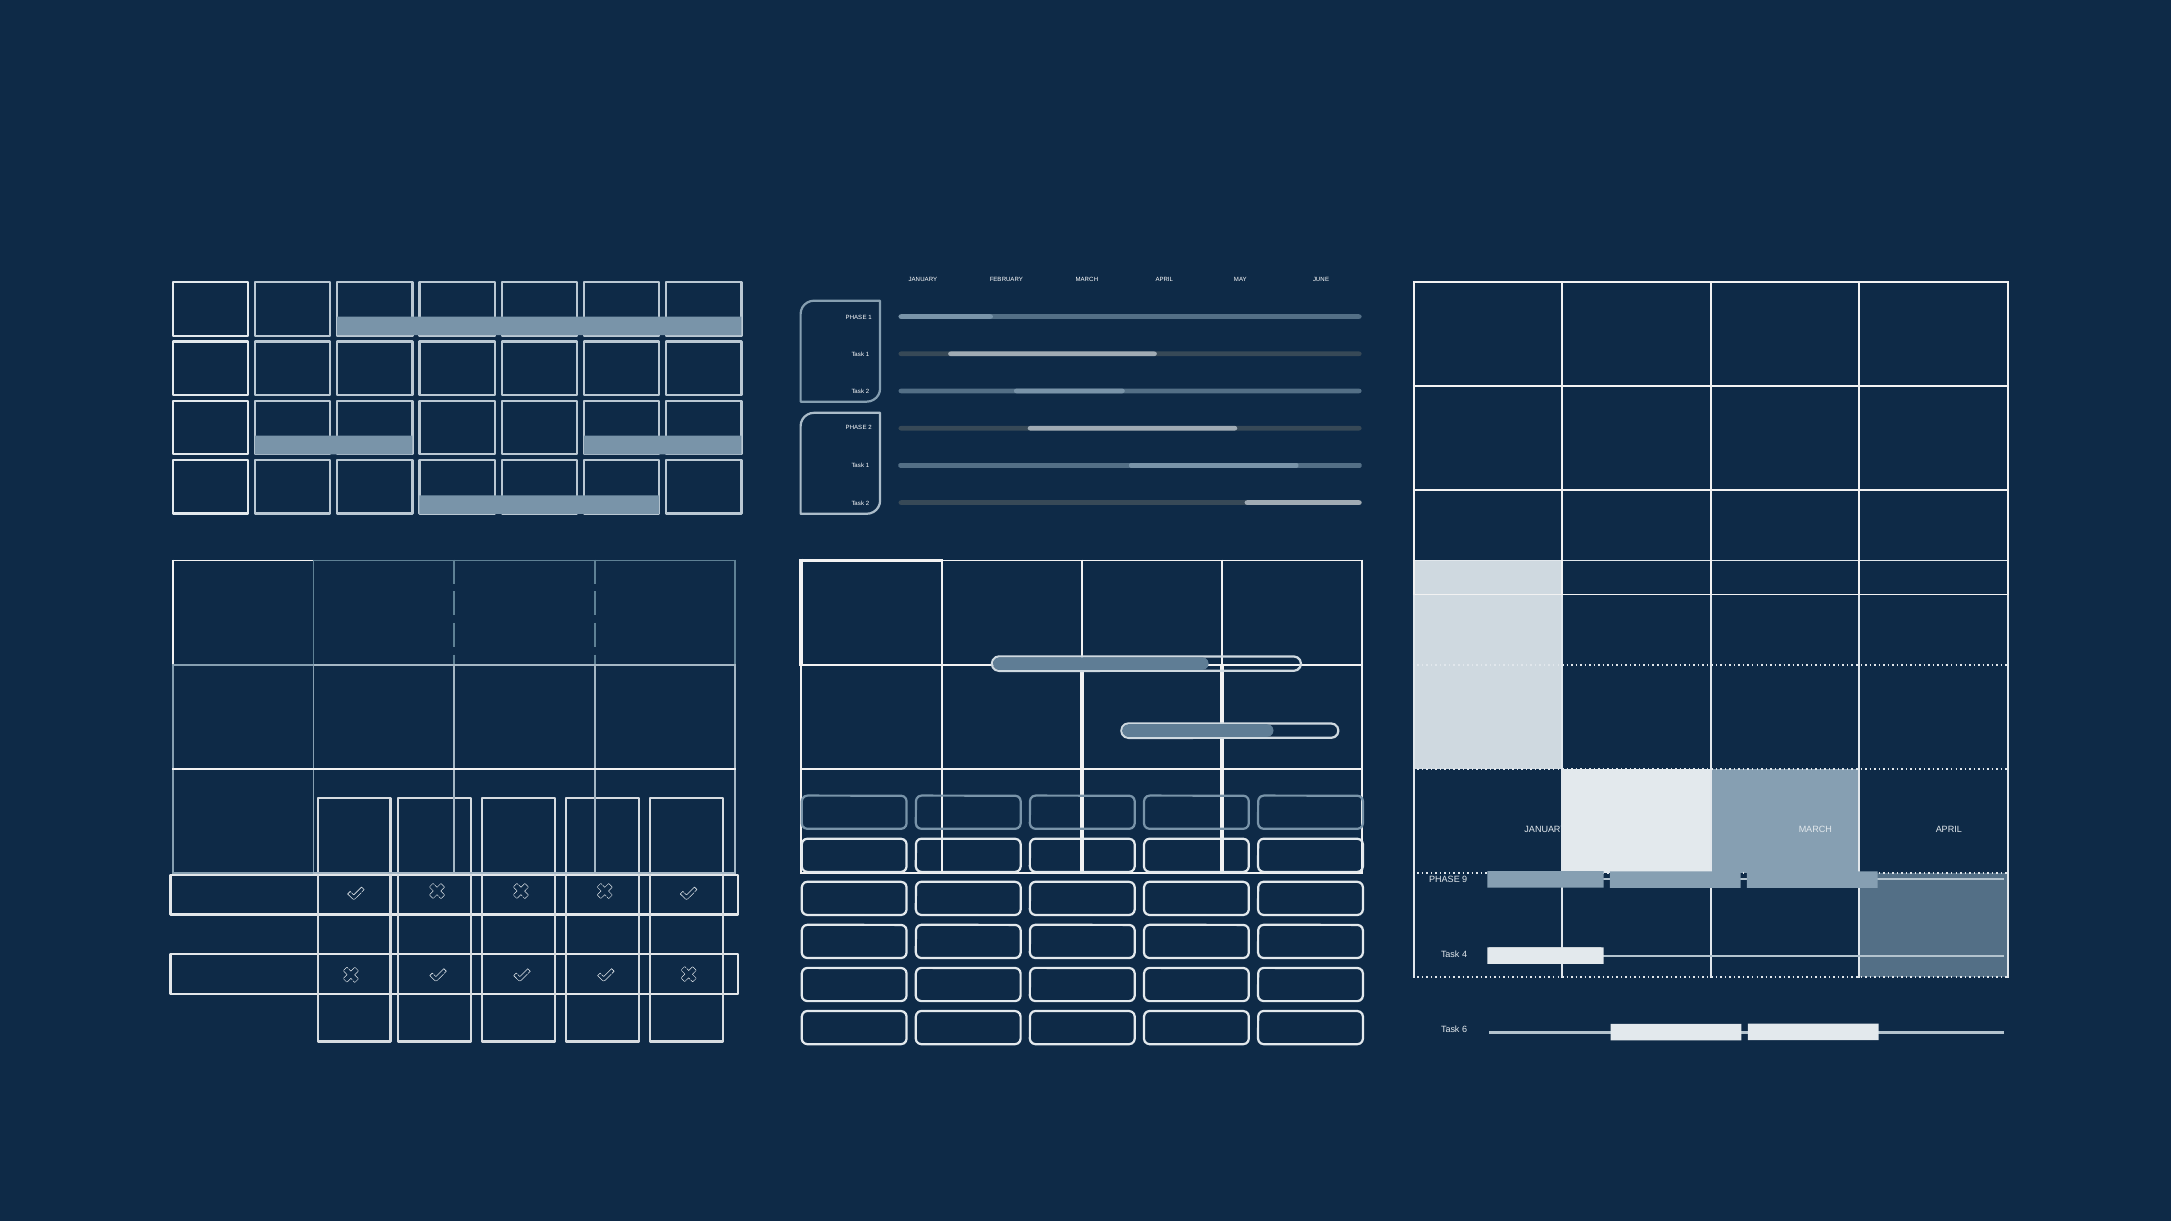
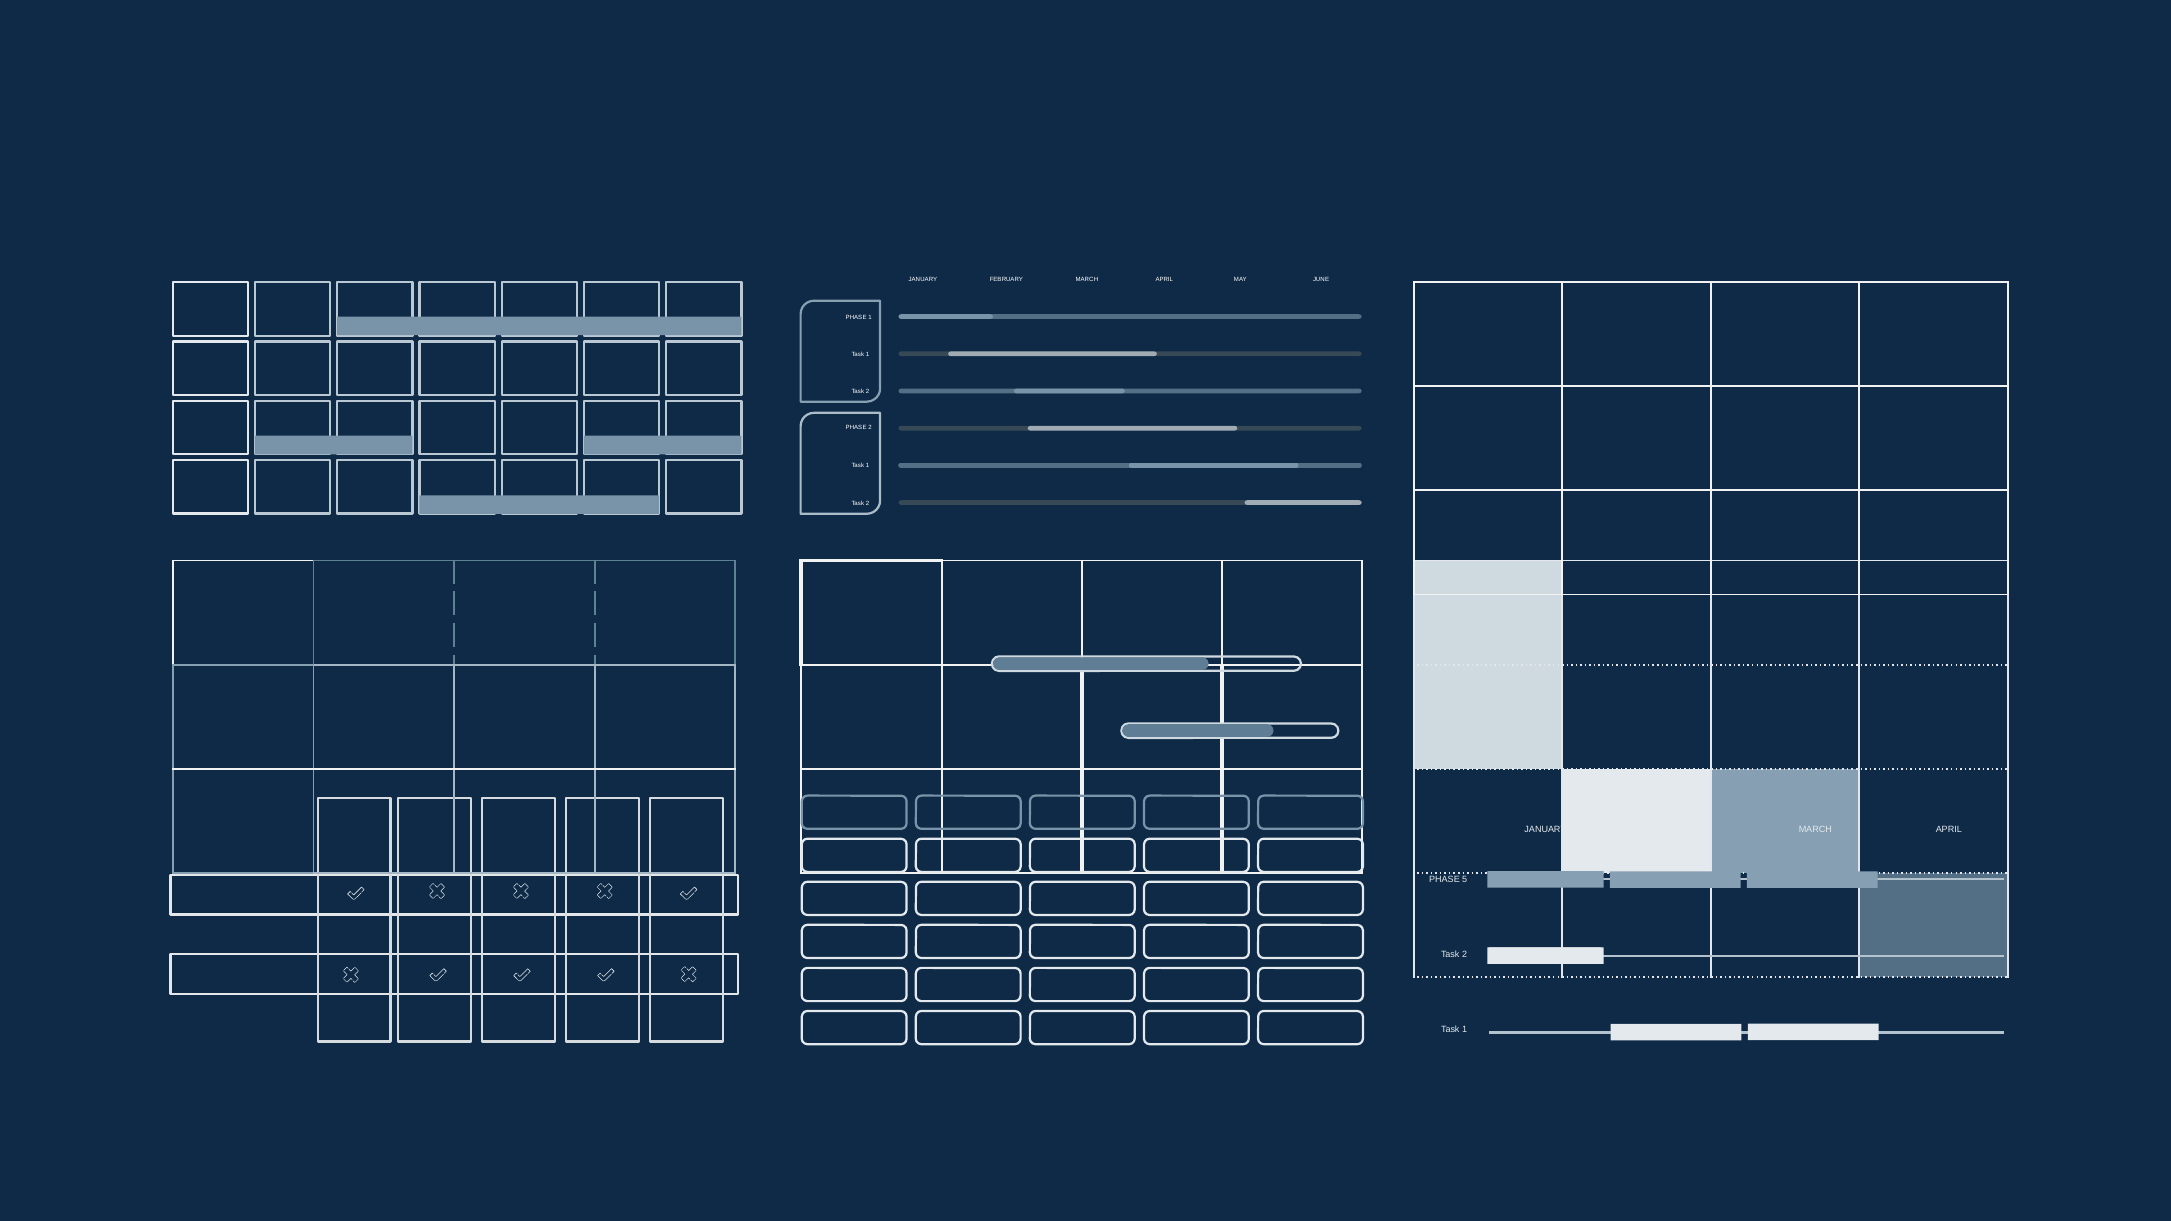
9: 9 -> 5 (1465, 880)
4: 4 -> 2 (1465, 955)
6: 6 -> 1 (1465, 1030)
